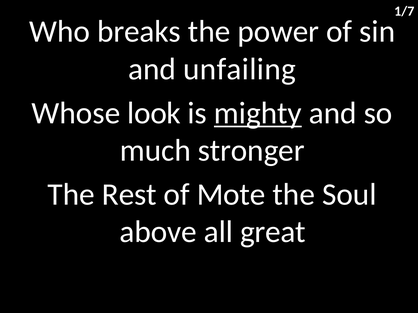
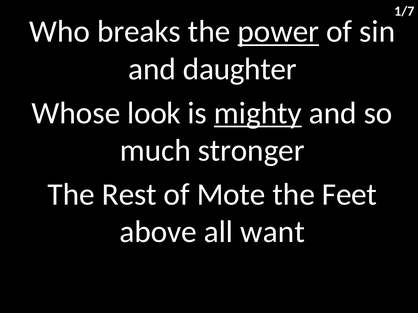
power underline: none -> present (278, 32)
unfailing: unfailing -> daughter (240, 69)
Soul: Soul -> Feet (349, 195)
great: great -> want (273, 232)
